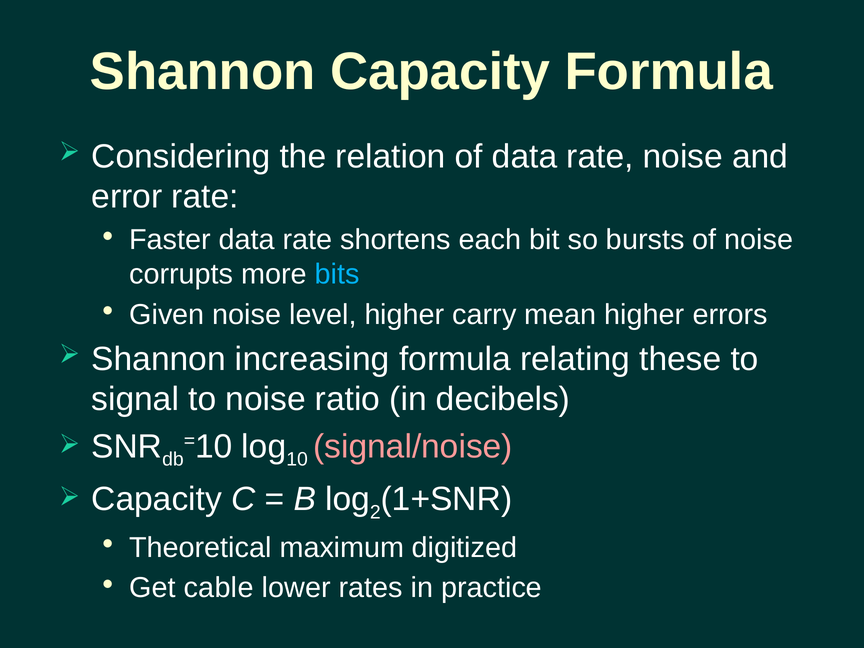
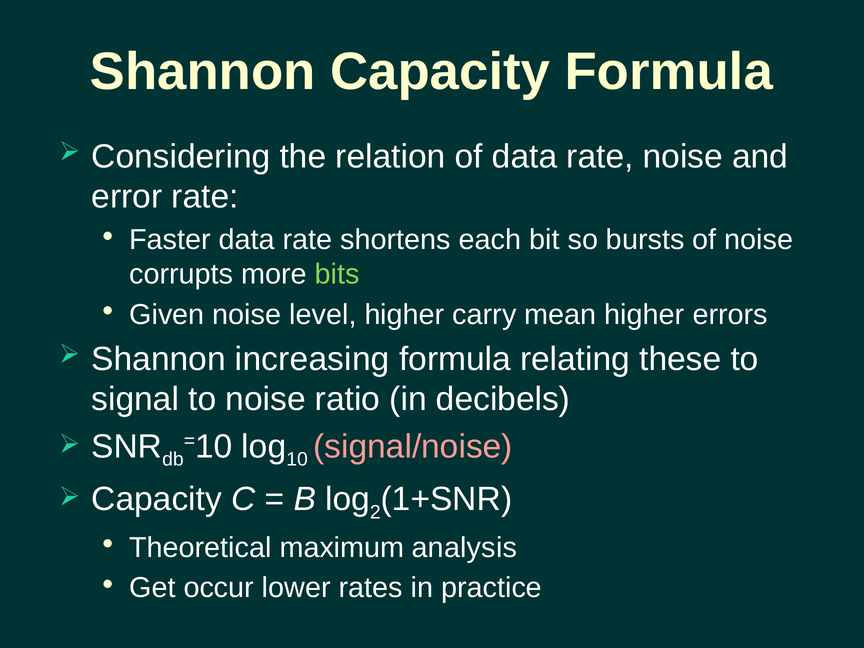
bits colour: light blue -> light green (337, 274)
digitized: digitized -> analysis (464, 548)
cable: cable -> occur (219, 588)
